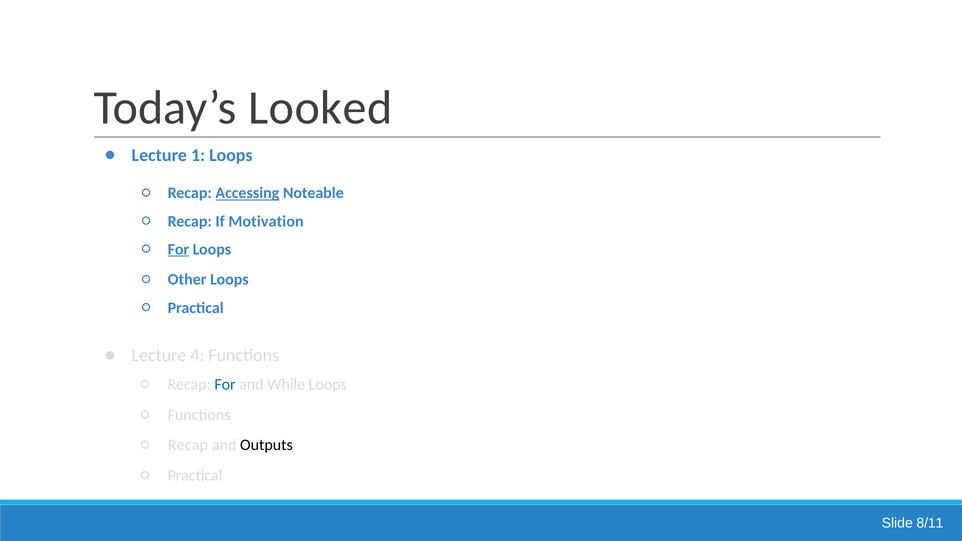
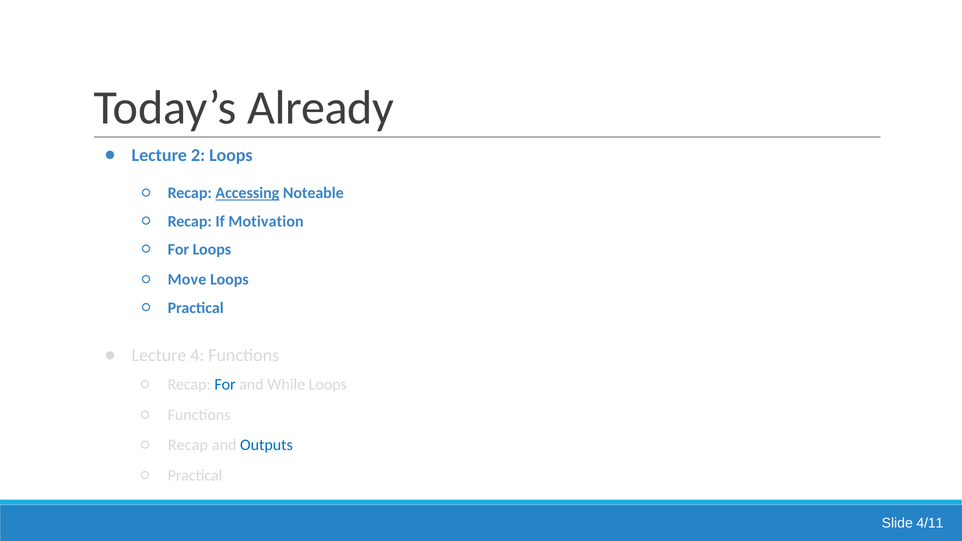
Looked: Looked -> Already (321, 108)
1: 1 -> 2 (198, 155)
For underline: present -> none (178, 249)
Other: Other -> Move (187, 280)
Outputs colour: black -> blue (266, 445)
8/11: 8/11 -> 4/11 (930, 523)
